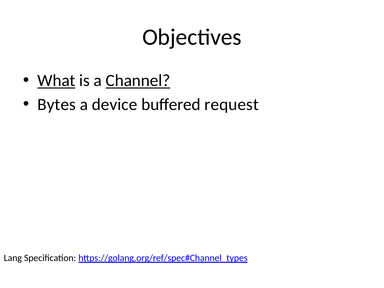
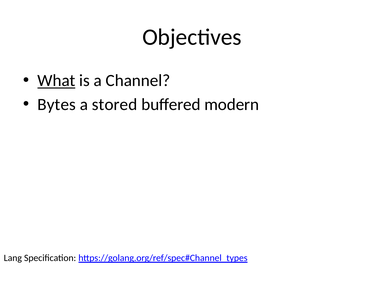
Channel underline: present -> none (138, 81)
device: device -> stored (115, 104)
request: request -> modern (232, 104)
